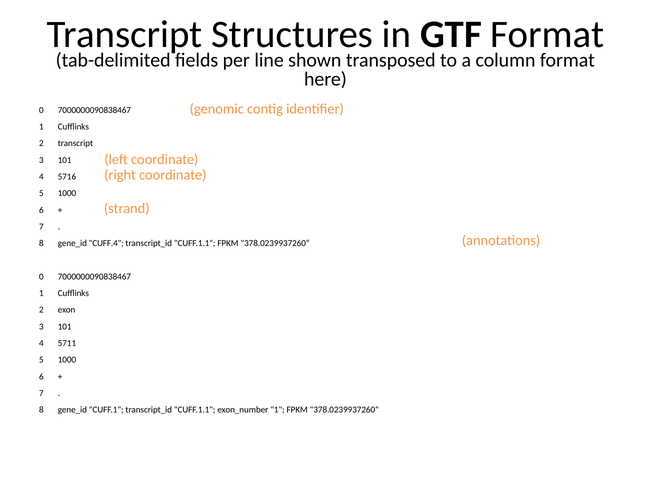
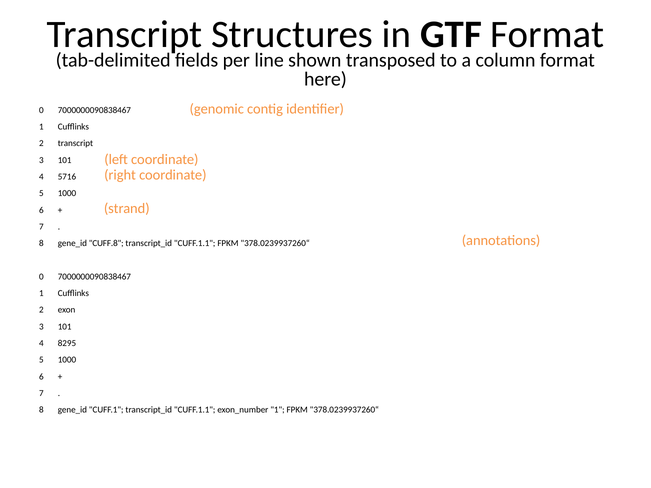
CUFF.4: CUFF.4 -> CUFF.8 (106, 244)
5711: 5711 -> 8295 (67, 343)
